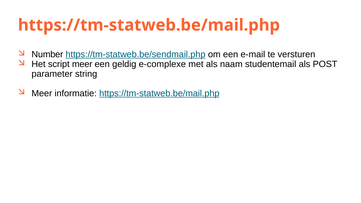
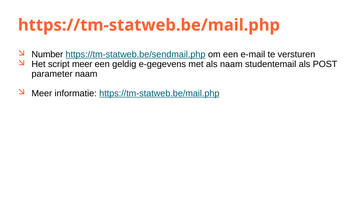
e-complexe: e-complexe -> e-gegevens (162, 64)
parameter string: string -> naam (86, 74)
